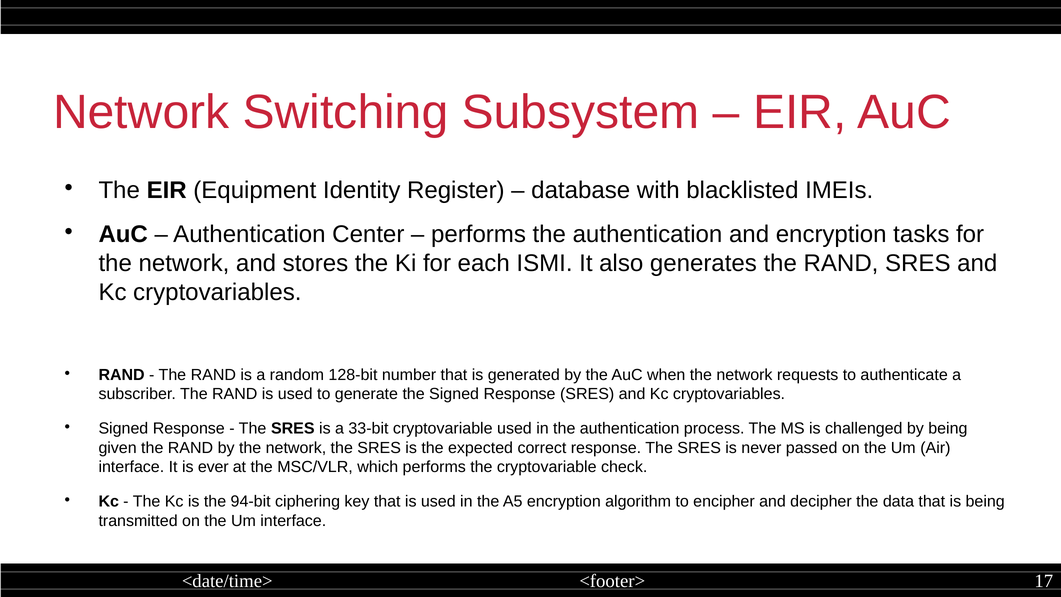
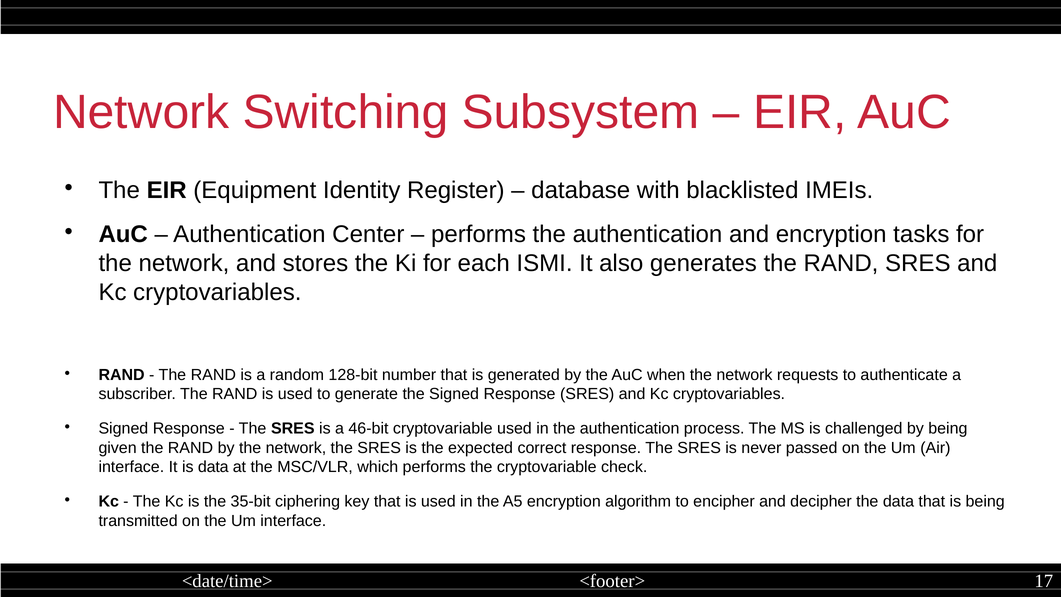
33-bit: 33-bit -> 46-bit (368, 428)
is ever: ever -> data (213, 467)
94-bit: 94-bit -> 35-bit (251, 501)
